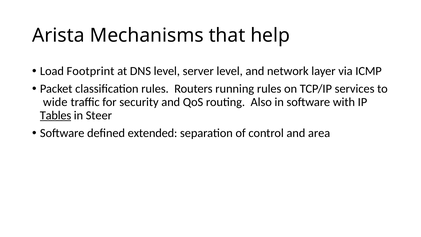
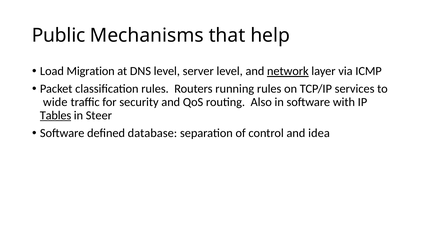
Arista: Arista -> Public (59, 35)
Footprint: Footprint -> Migration (91, 71)
network underline: none -> present (288, 71)
extended: extended -> database (152, 133)
area: area -> idea (319, 133)
